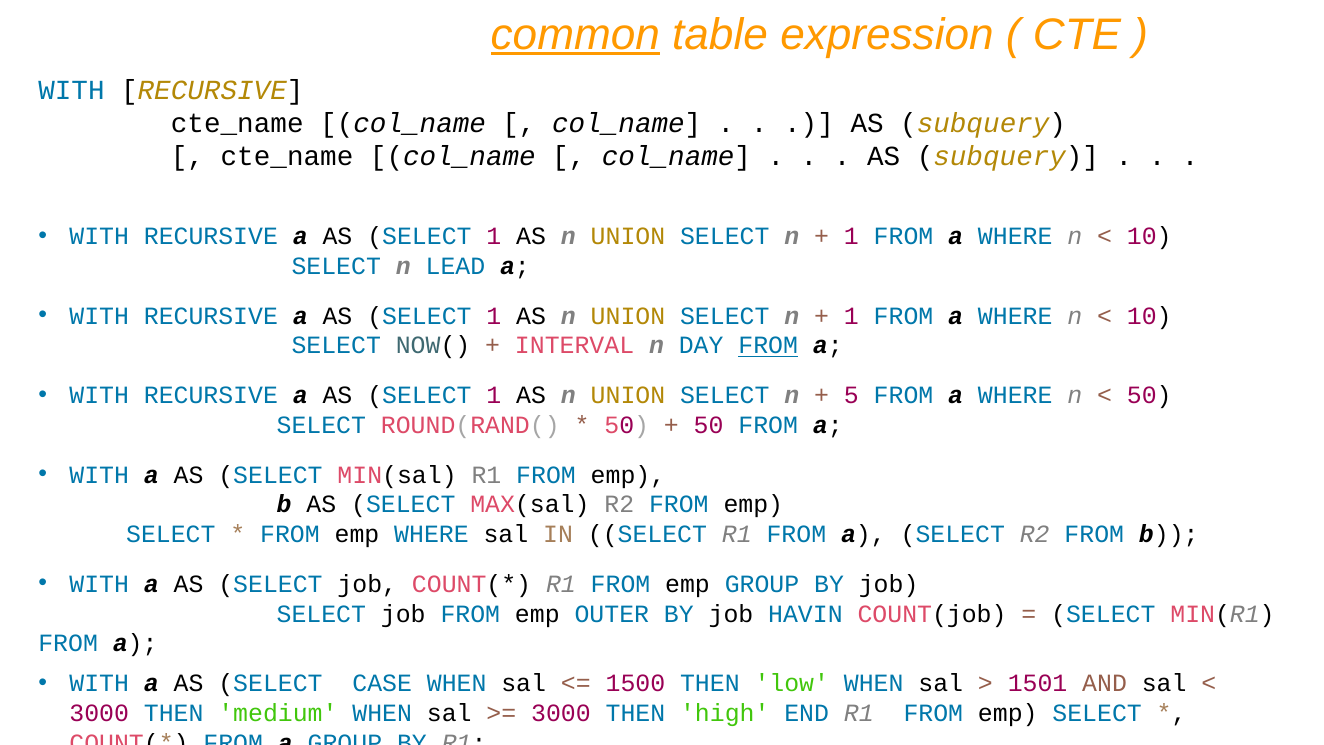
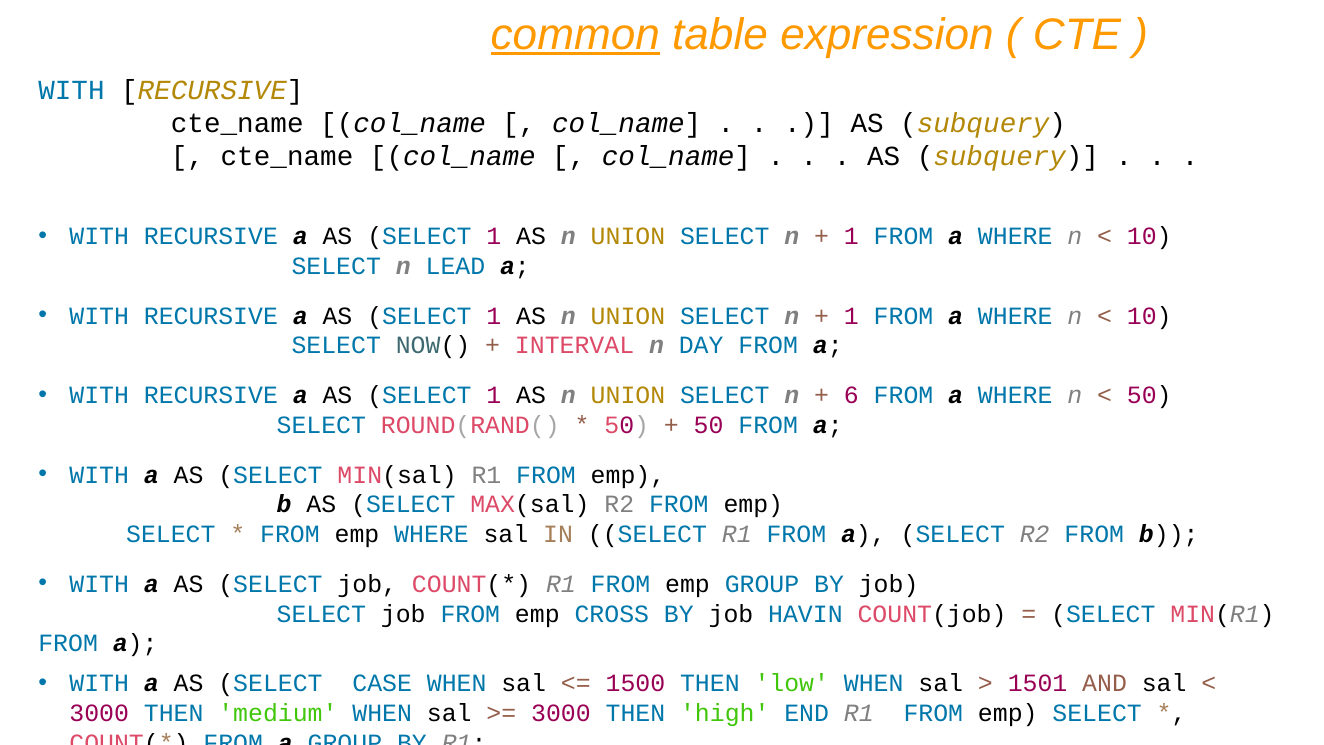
FROM underline: present -> none (768, 346)
5: 5 -> 6 (851, 395)
OUTER: OUTER -> CROSS (612, 614)
